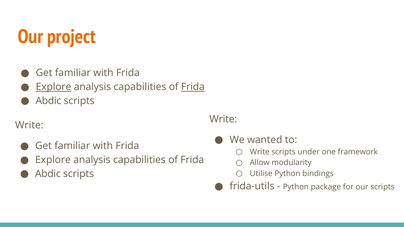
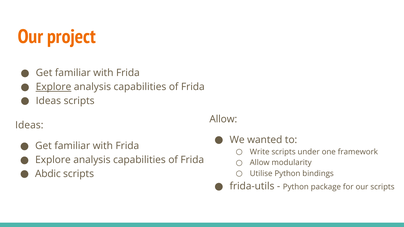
Frida underline: present -> none (193, 87)
Abdic: Abdic -> Ideas (48, 101)
Write: Write -> Allow (223, 119)
Write: Write -> Ideas (29, 125)
